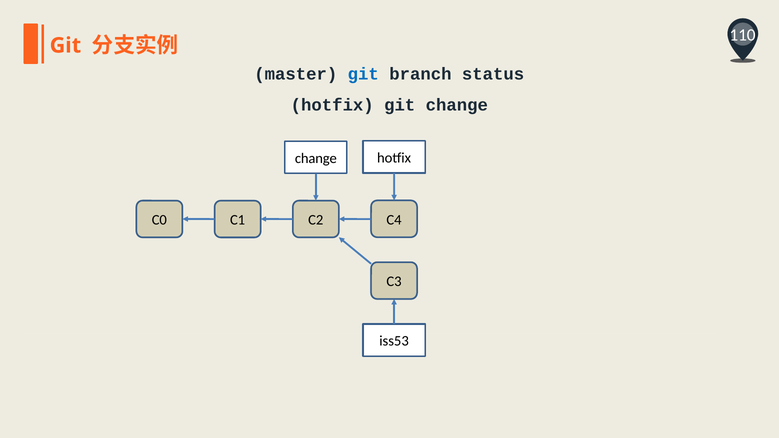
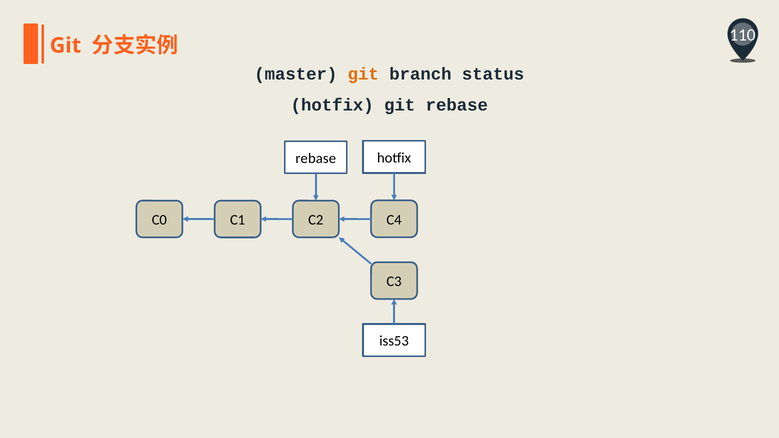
git colour: blue -> orange (363, 74)
git change: change -> rebase (457, 105)
change: change -> rebase (316, 158)
